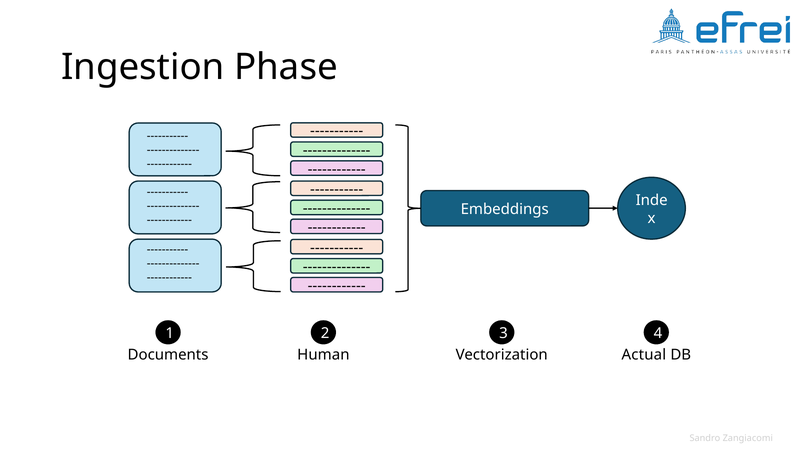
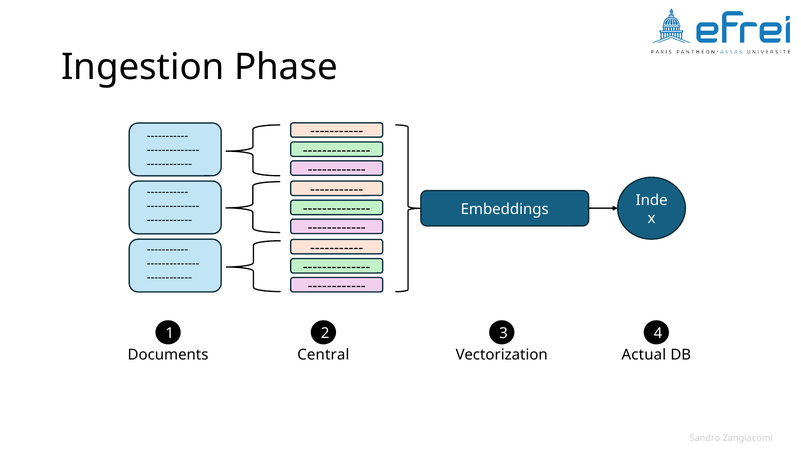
Human: Human -> Central (323, 355)
